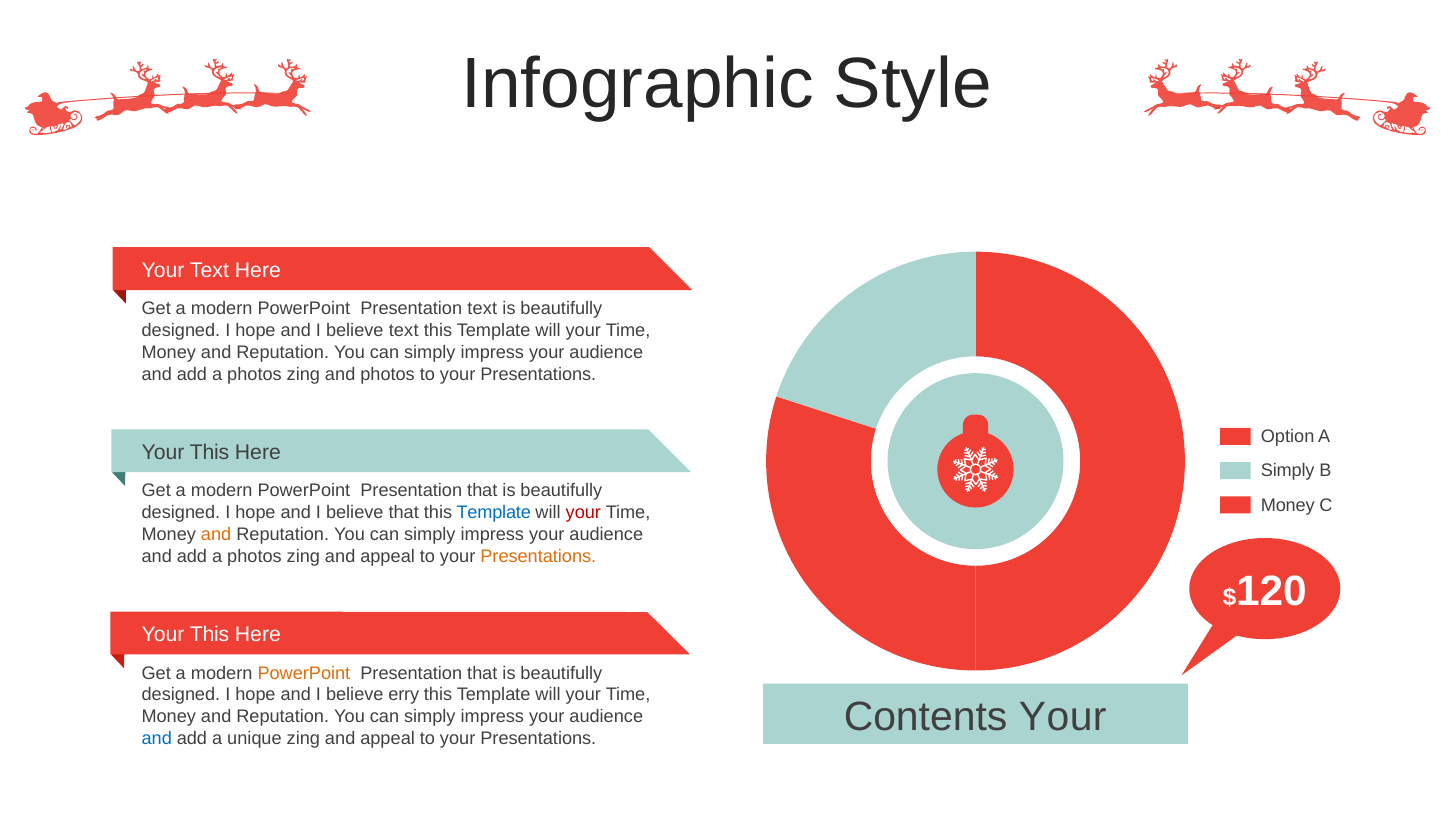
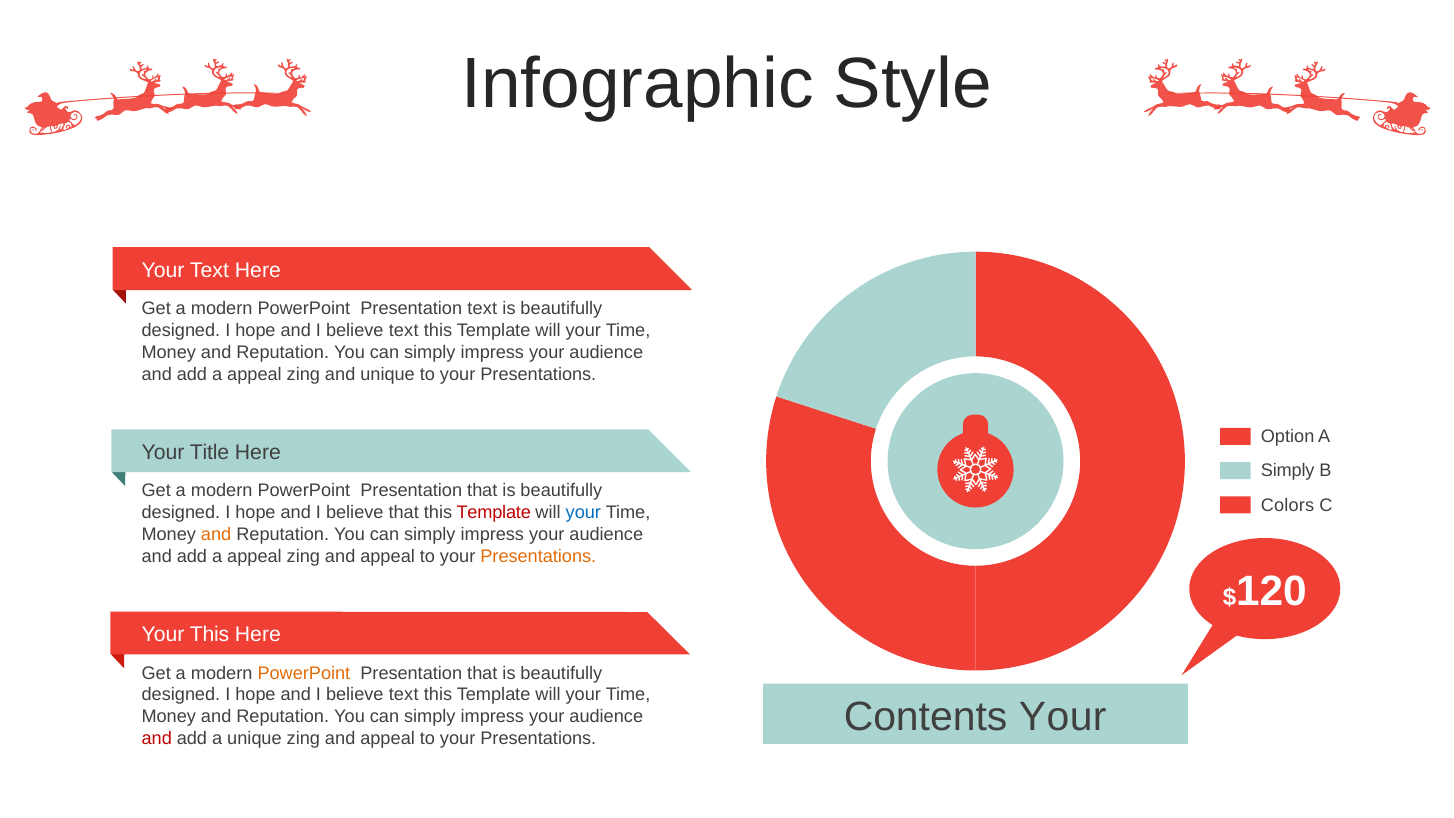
photos: photos -> appeal (254, 374)
and photos: photos -> unique (388, 374)
This: This -> Title (210, 452)
Money: Money -> Colors (1288, 505)
Template colour: blue -> red (494, 513)
your colour: red -> blue (583, 513)
photos: photos -> appeal (254, 556)
erry: erry -> text (404, 695)
and colour: blue -> red (157, 738)
